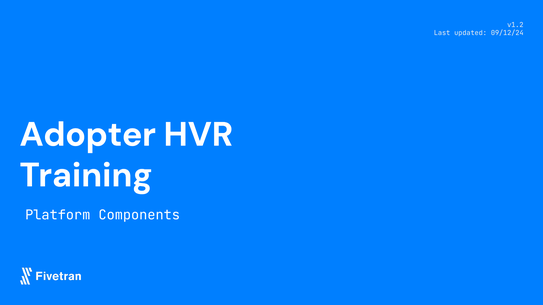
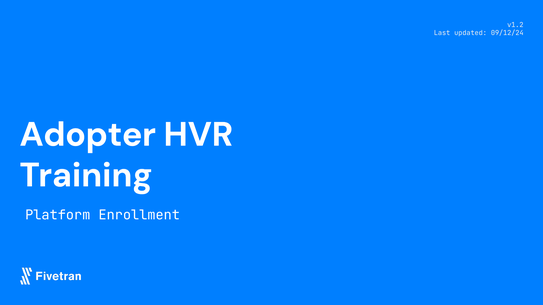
Components: Components -> Enrollment (139, 215)
